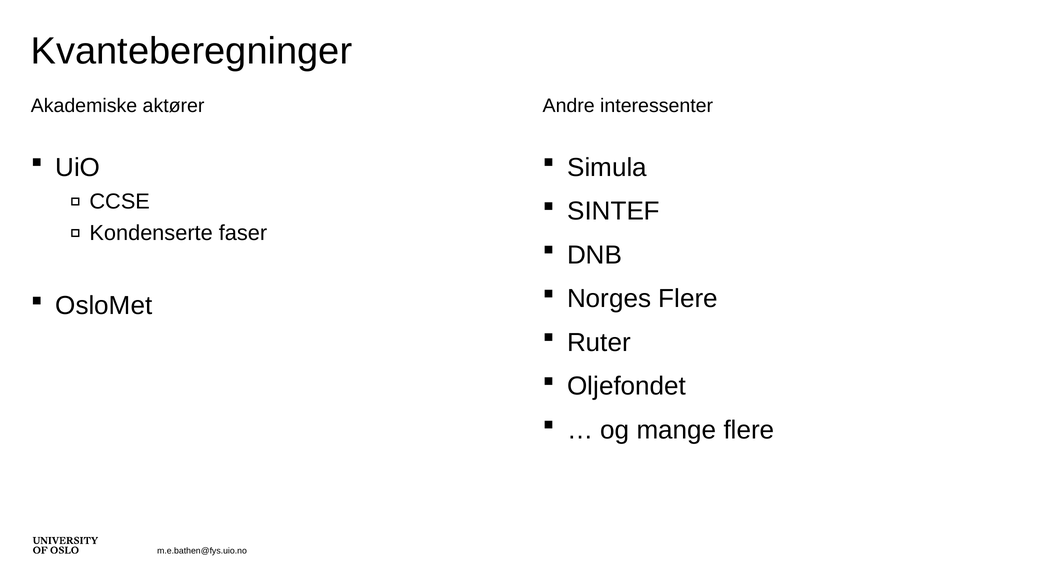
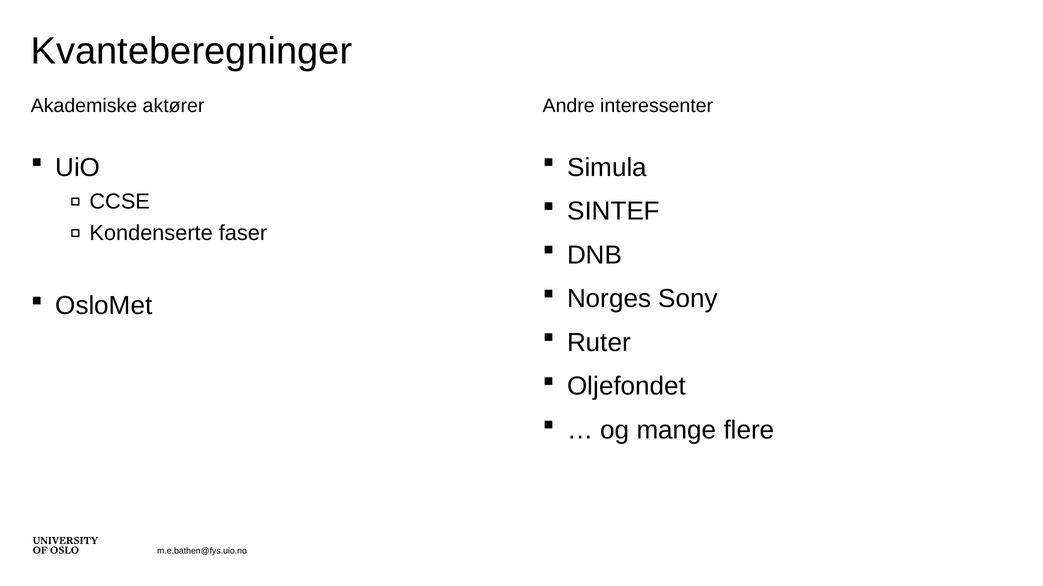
Norges Flere: Flere -> Sony (688, 299)
